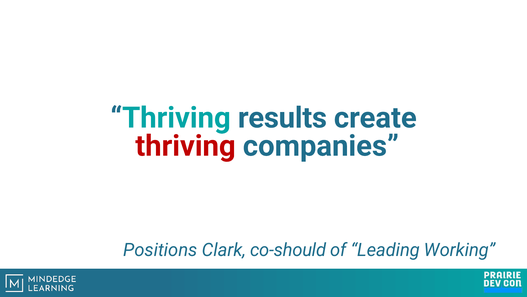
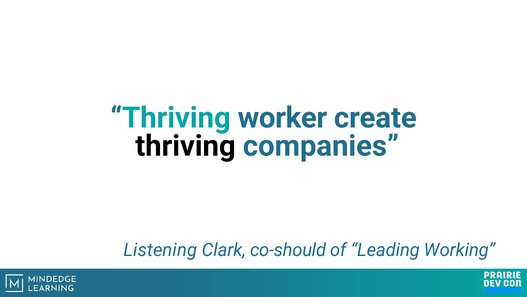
results: results -> worker (282, 118)
thriving colour: red -> black (185, 146)
Positions: Positions -> Listening (160, 250)
